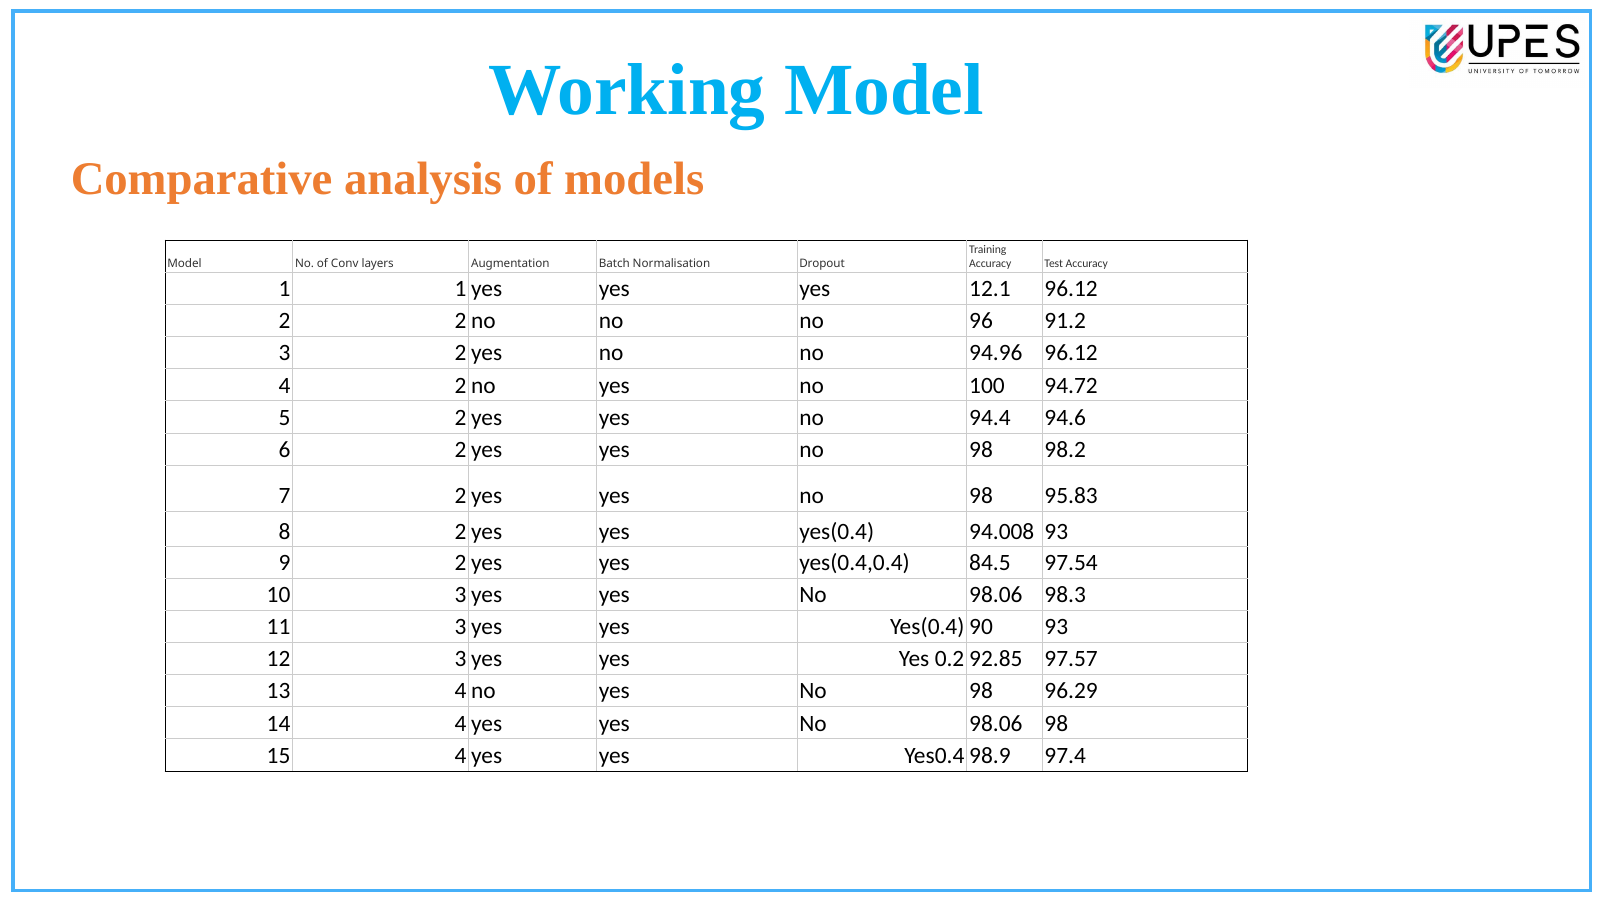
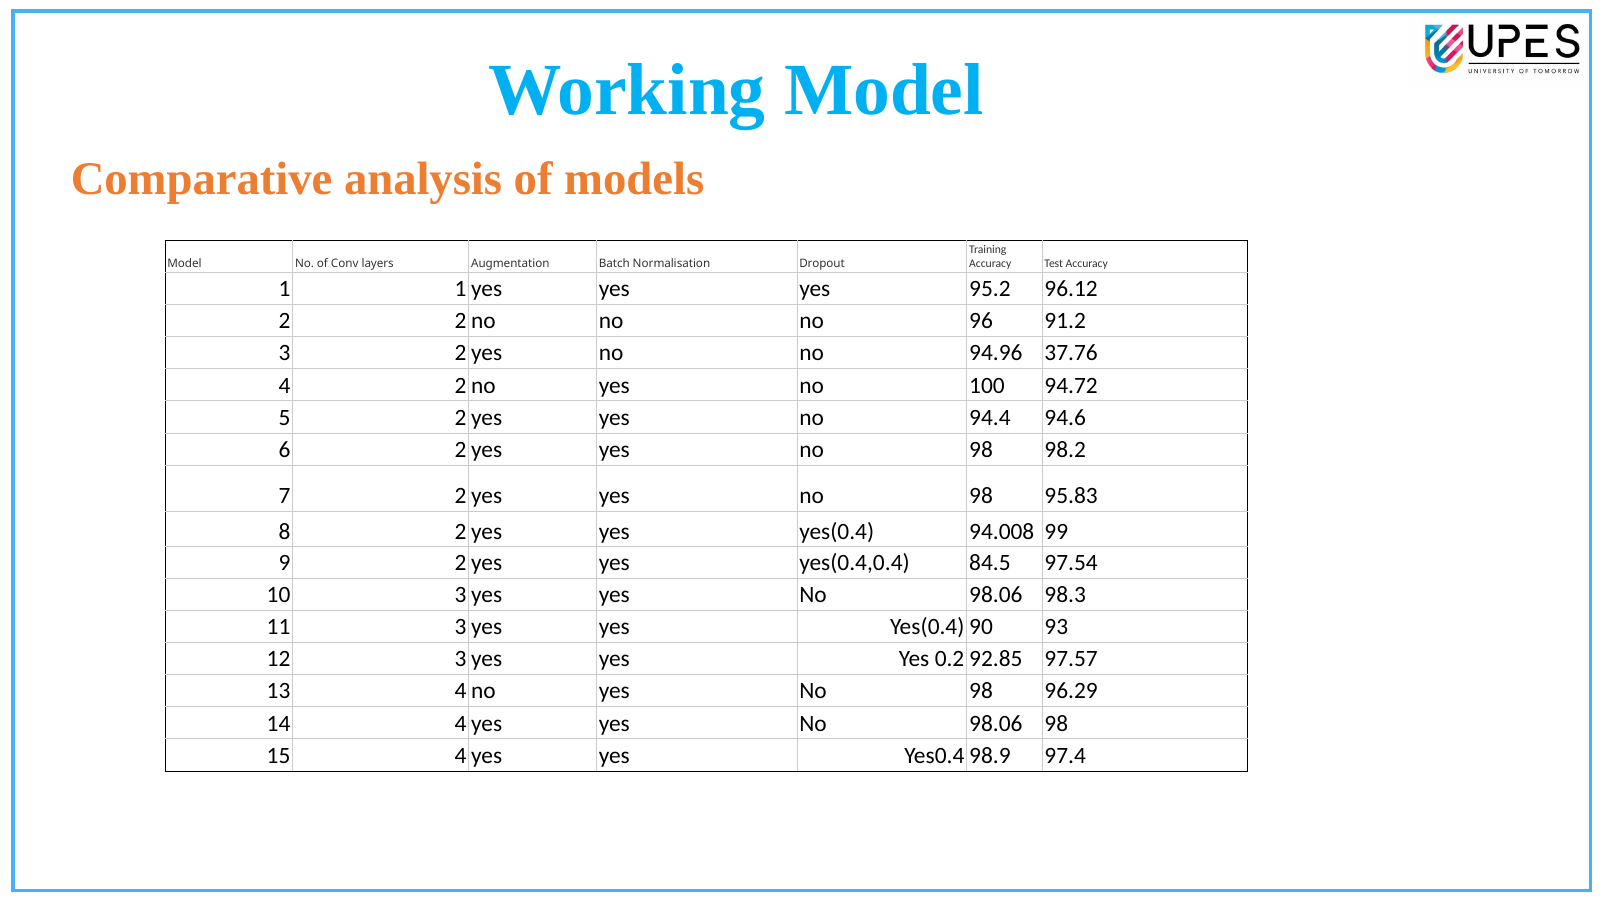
12.1: 12.1 -> 95.2 (990, 289)
94.96 96.12: 96.12 -> 37.76 (1071, 353)
94.008 93: 93 -> 99 (1056, 531)
